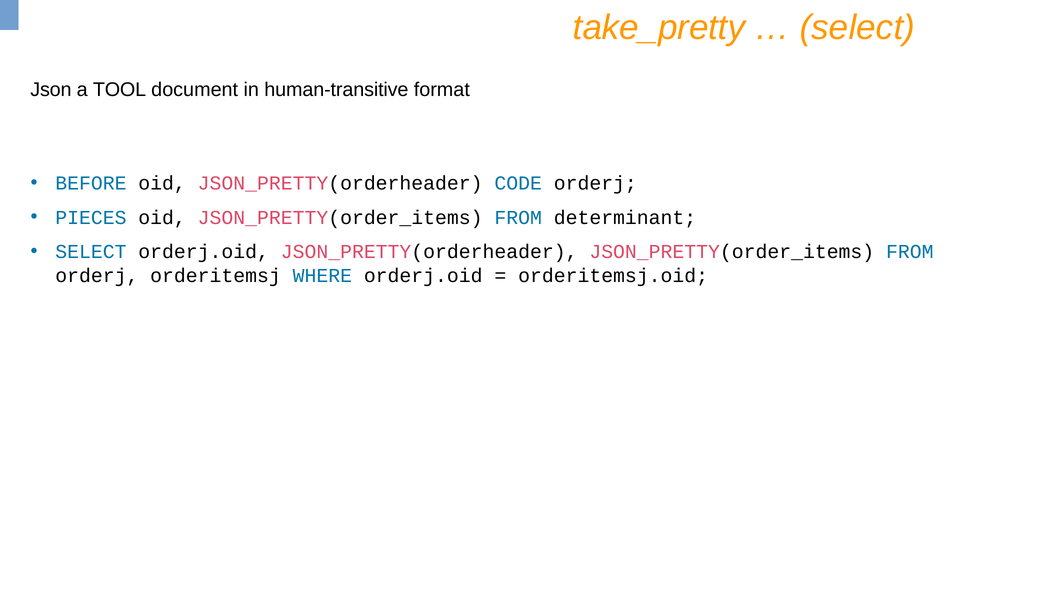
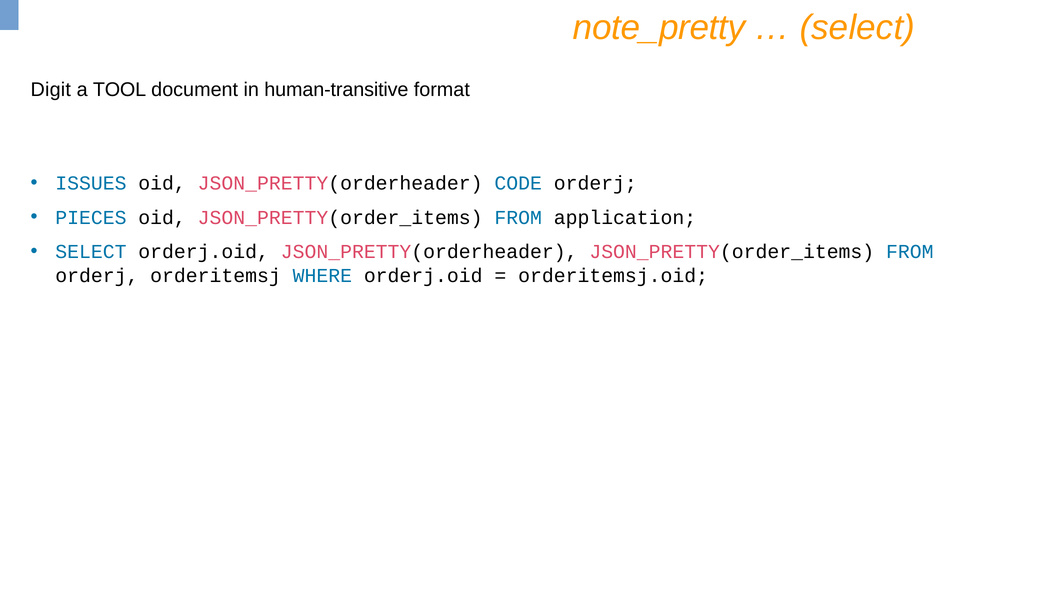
take_pretty: take_pretty -> note_pretty (659, 27)
Json: Json -> Digit (51, 90)
BEFORE: BEFORE -> ISSUES (91, 183)
determinant: determinant -> application (625, 217)
